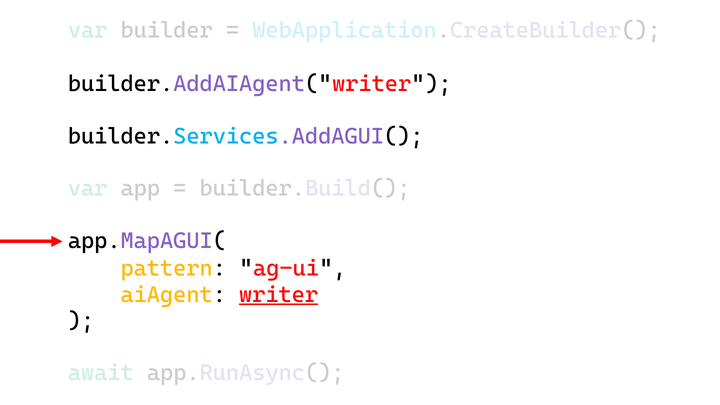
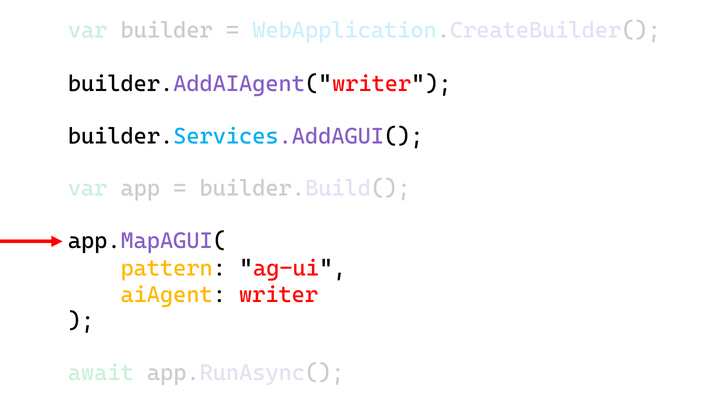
writer underline: present -> none (279, 295)
